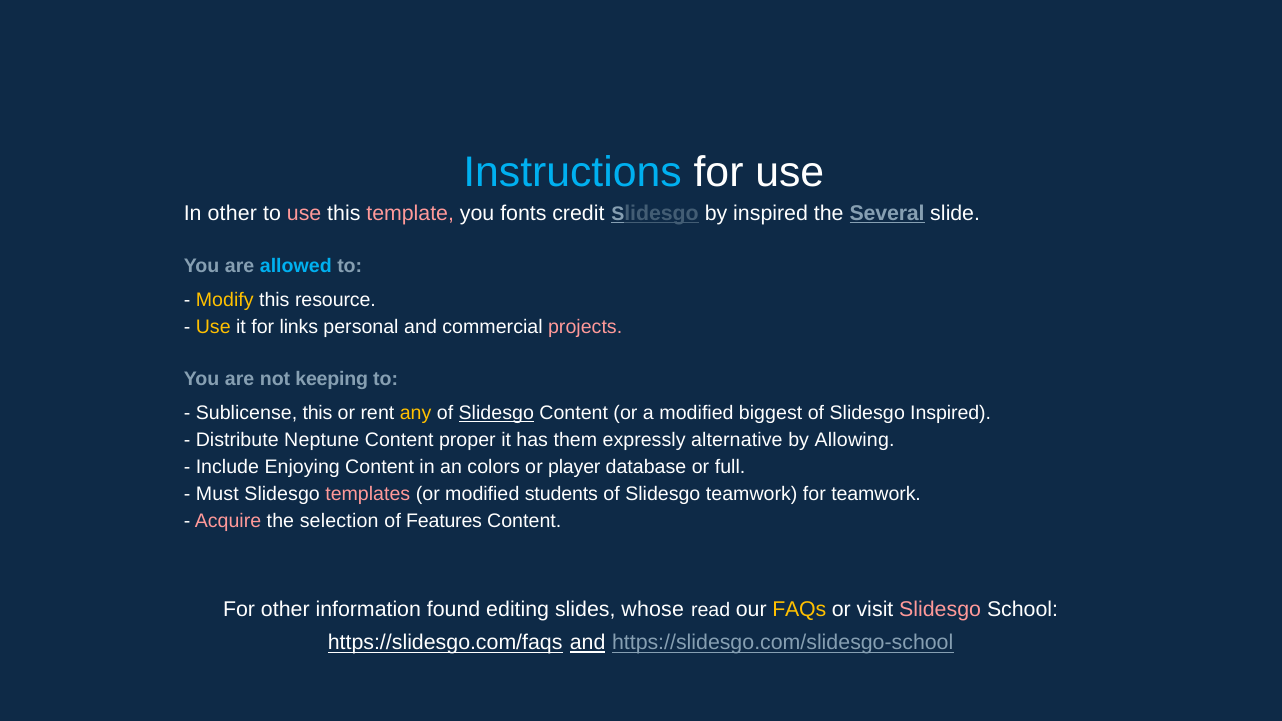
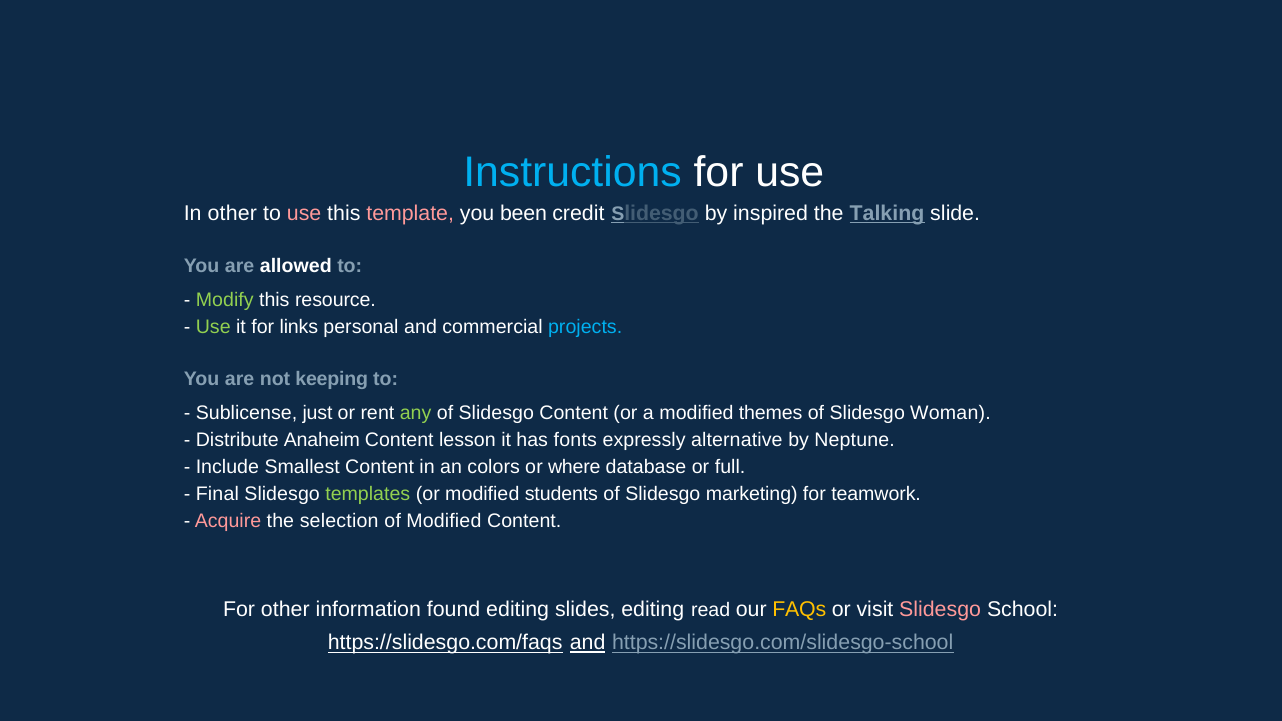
fonts: fonts -> been (523, 213)
Several: Several -> Talking (887, 213)
allowed colour: light blue -> white (296, 266)
Modify colour: yellow -> light green (225, 300)
Use colour: yellow -> light green (213, 327)
projects colour: pink -> light blue (585, 327)
Sublicense this: this -> just (317, 413)
any colour: yellow -> light green (416, 413)
Slidesgo underline: present -> none (496, 413)
biggest: biggest -> themes (771, 413)
Slidesgo Inspired: Inspired -> Woman (950, 413)
Neptune: Neptune -> Anaheim (322, 440)
proper: proper -> lesson (467, 440)
them: them -> fonts (575, 440)
Allowing: Allowing -> Neptune (855, 440)
Enjoying: Enjoying -> Smallest (302, 467)
player: player -> where (574, 467)
Must: Must -> Final (217, 494)
templates colour: pink -> light green (368, 494)
Slidesgo teamwork: teamwork -> marketing (752, 494)
of Features: Features -> Modified (444, 521)
slides whose: whose -> editing (653, 609)
